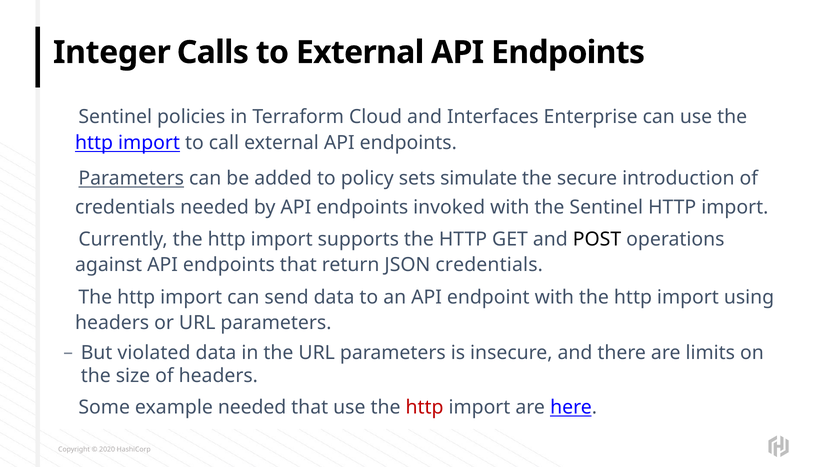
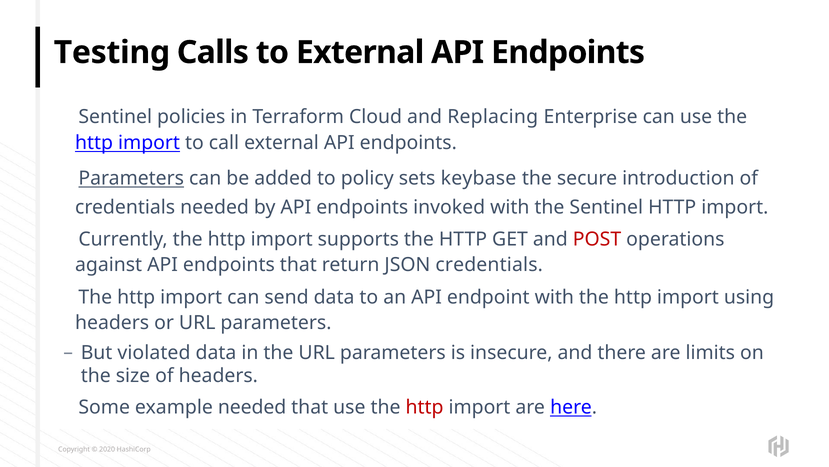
Integer: Integer -> Testing (112, 52)
Interfaces: Interfaces -> Replacing (493, 116)
simulate: simulate -> keybase (479, 178)
POST colour: black -> red (597, 239)
